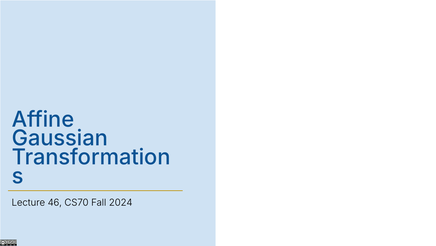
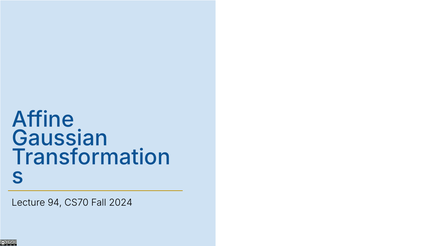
46: 46 -> 94 (55, 202)
